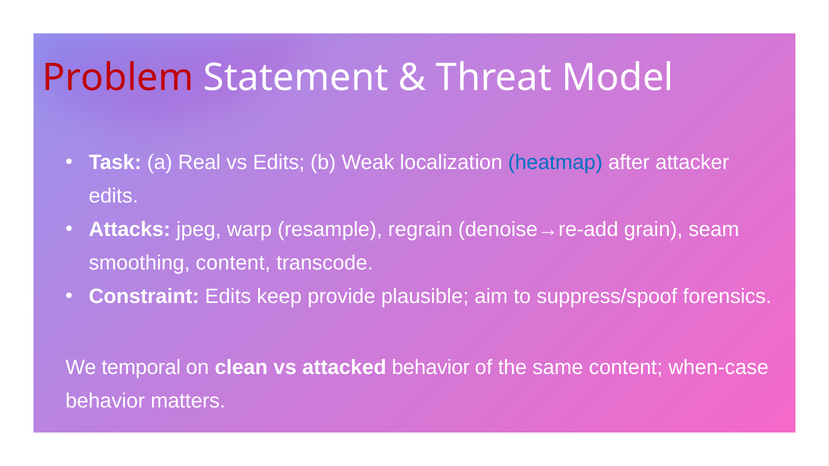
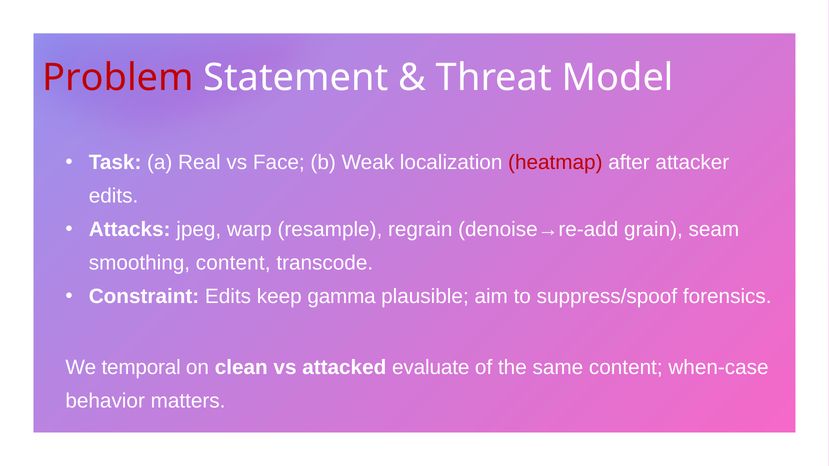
vs Edits: Edits -> Face (279, 163)
heatmap colour: blue -> red (555, 163)
provide: provide -> gamma (342, 297)
attacked behavior: behavior -> evaluate (431, 368)
